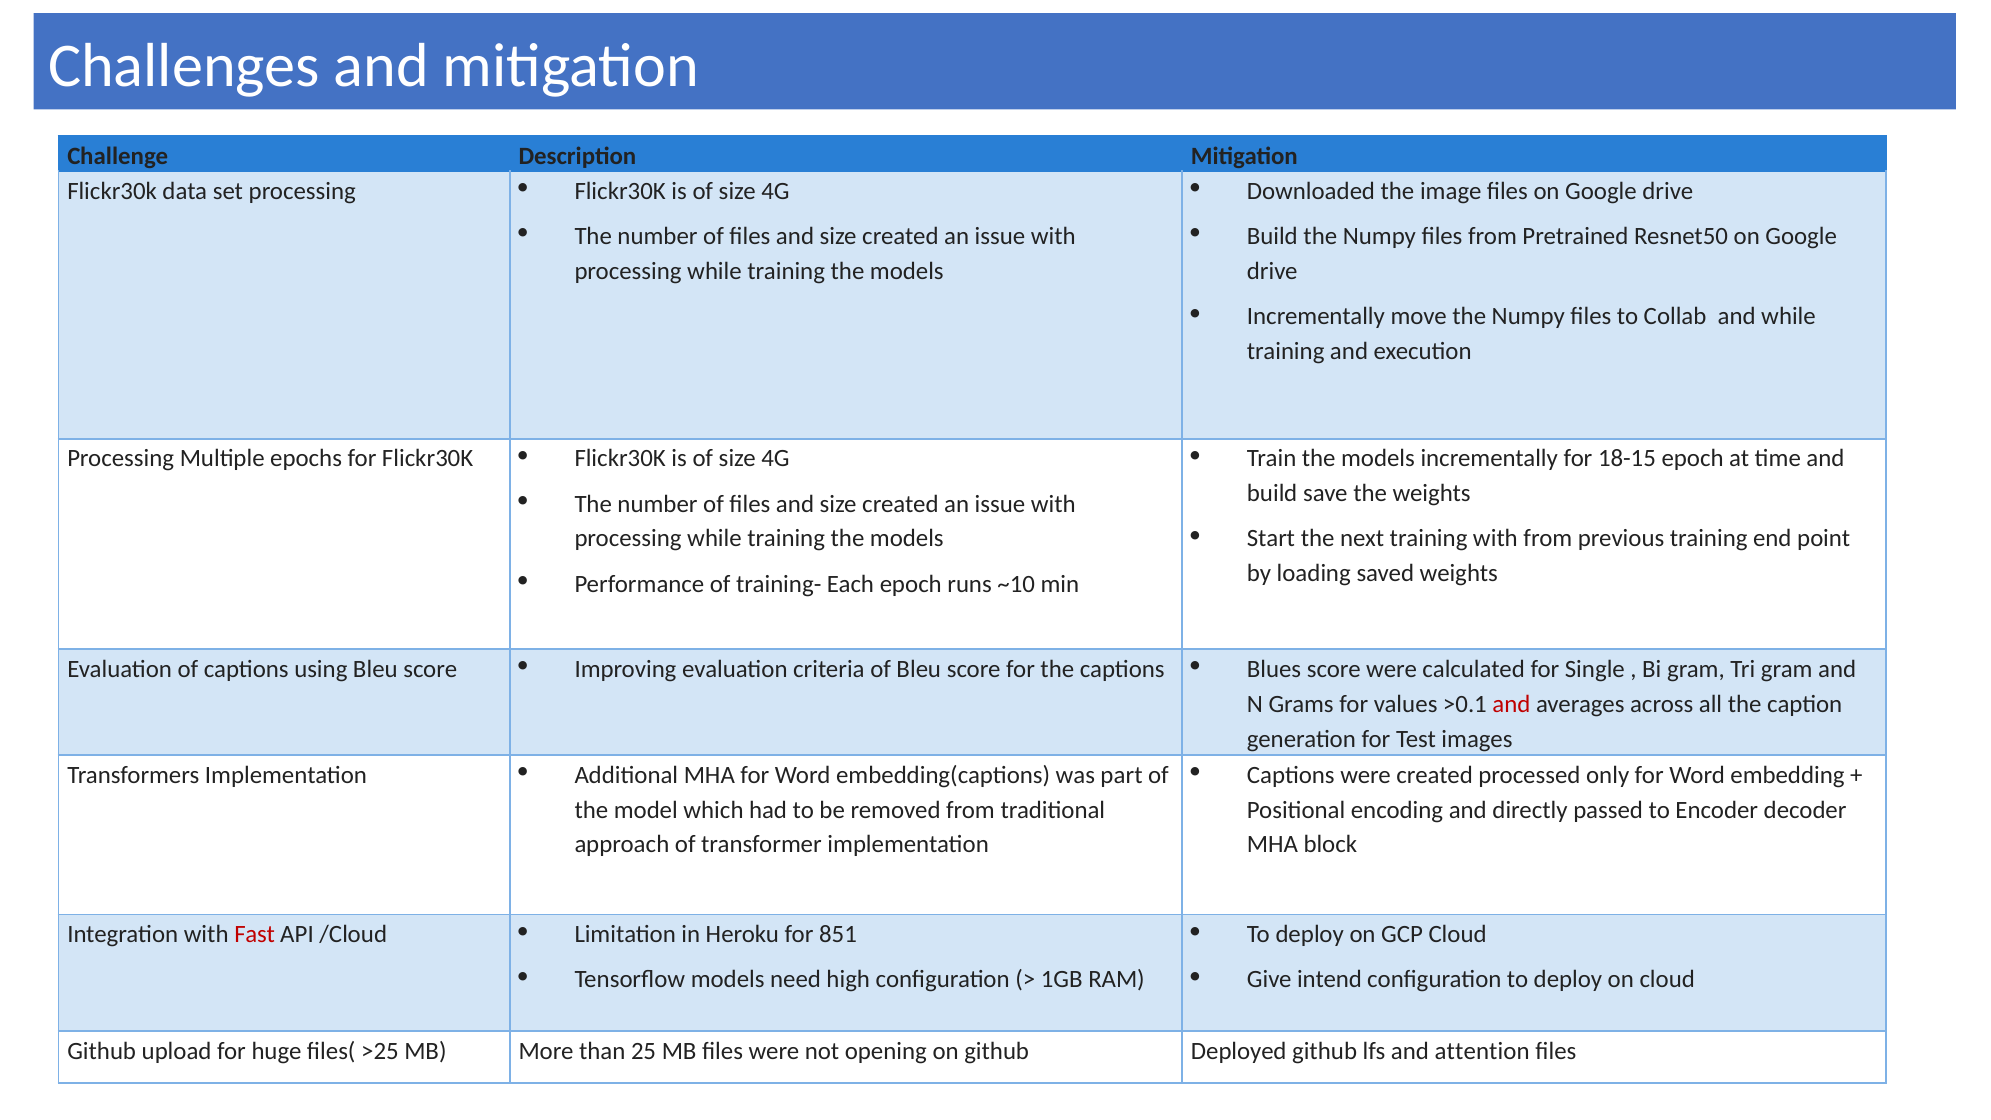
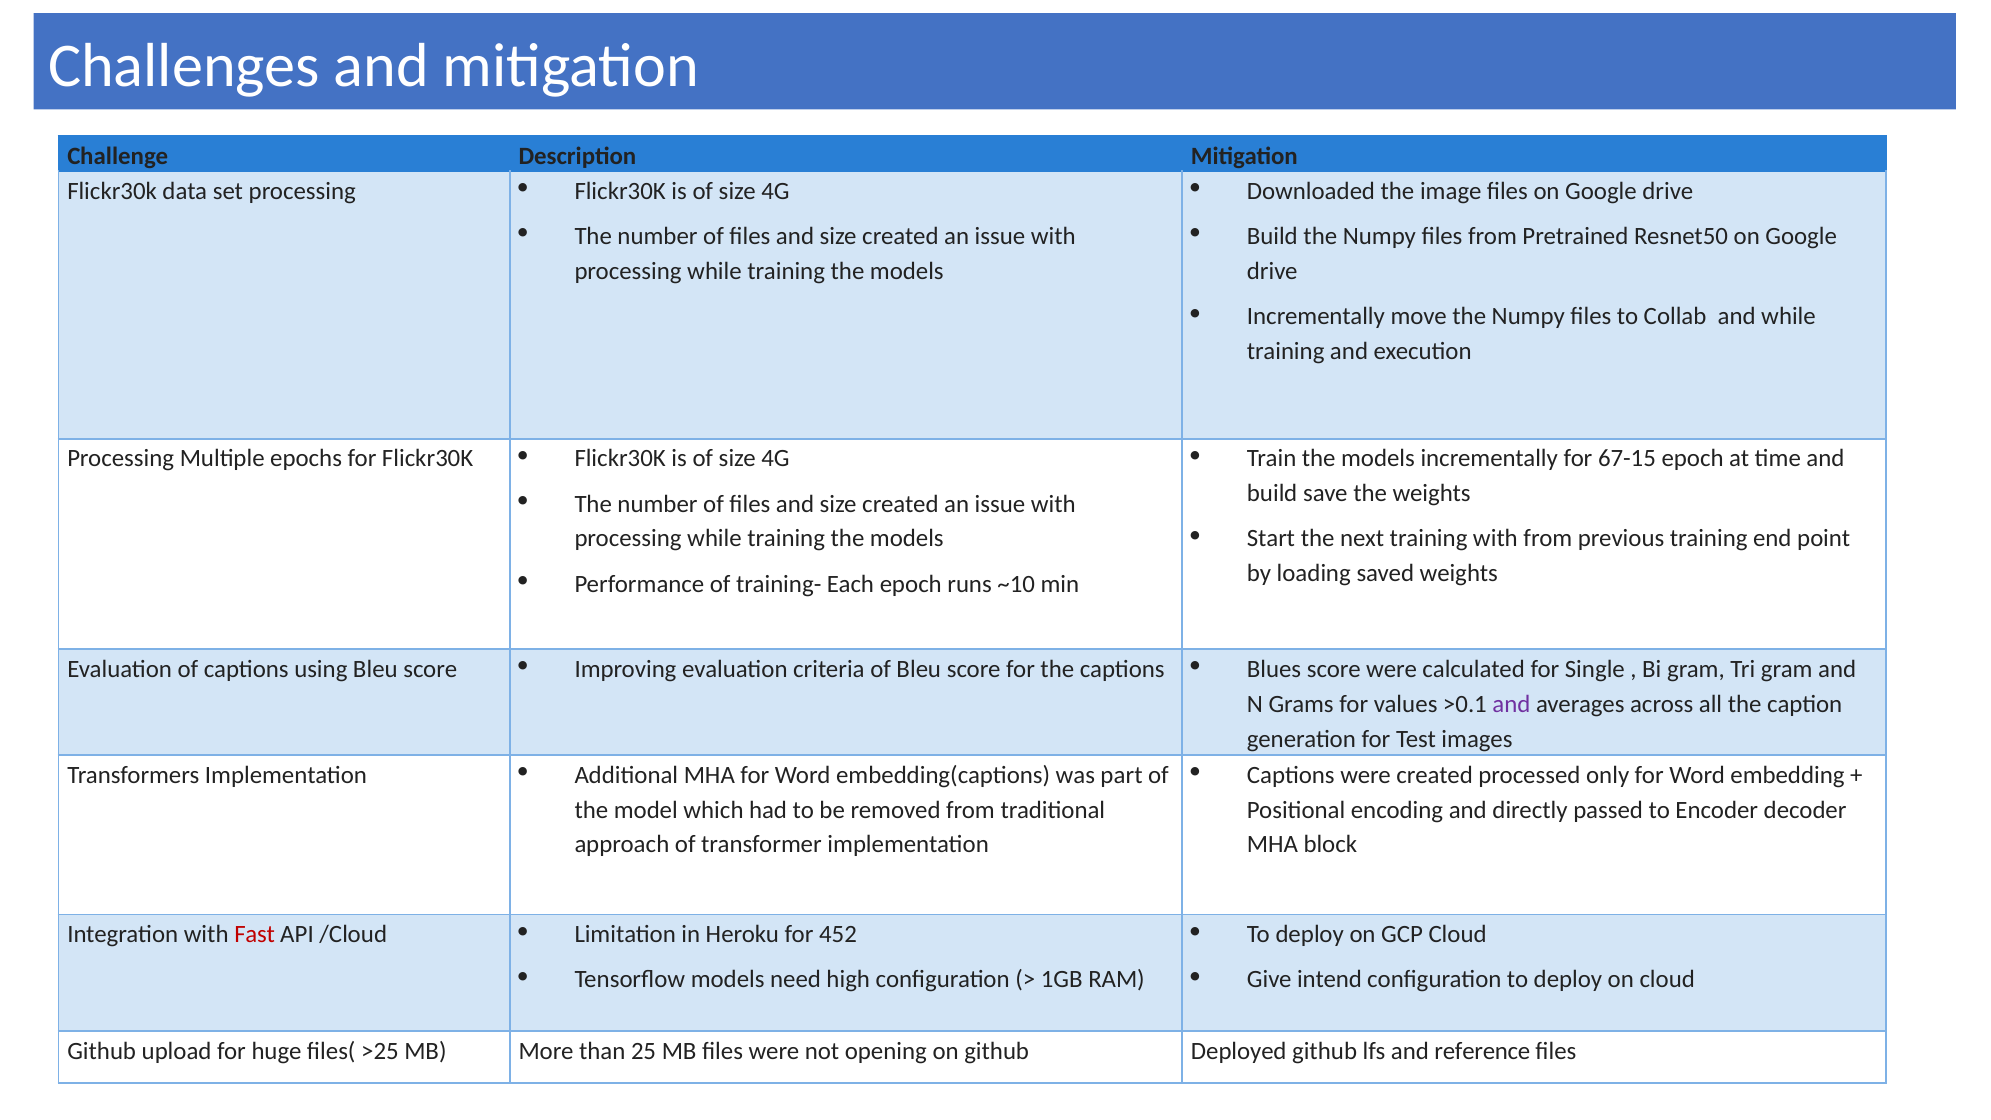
18-15: 18-15 -> 67-15 (1627, 459)
and colour: red -> purple (1511, 704)
851: 851 -> 452 (838, 934)
attention: attention -> reference (1482, 1051)
